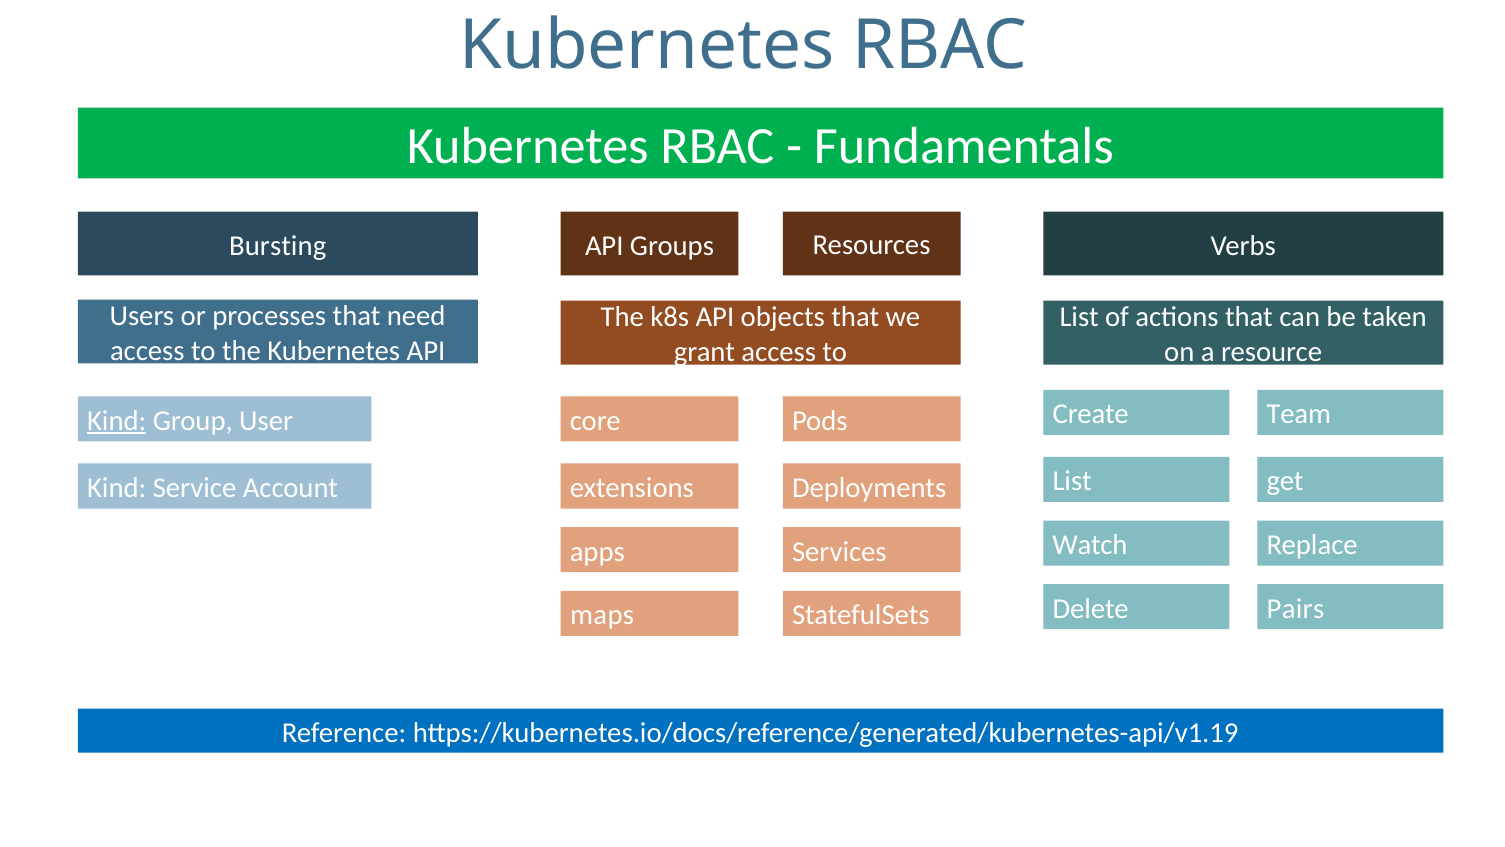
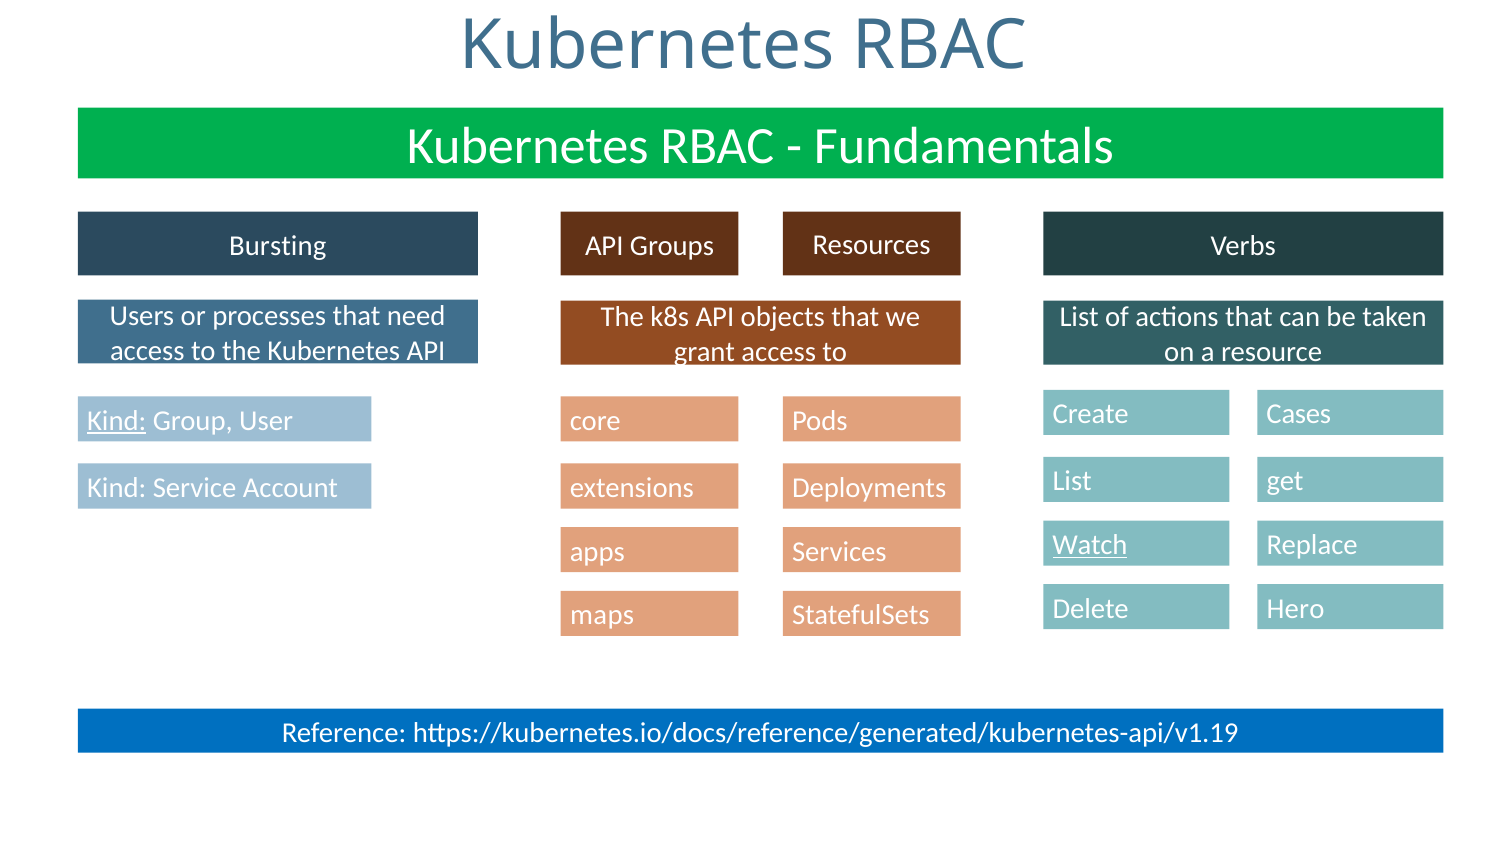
Team: Team -> Cases (1299, 414)
Watch underline: none -> present (1090, 545)
Pairs: Pairs -> Hero (1296, 608)
